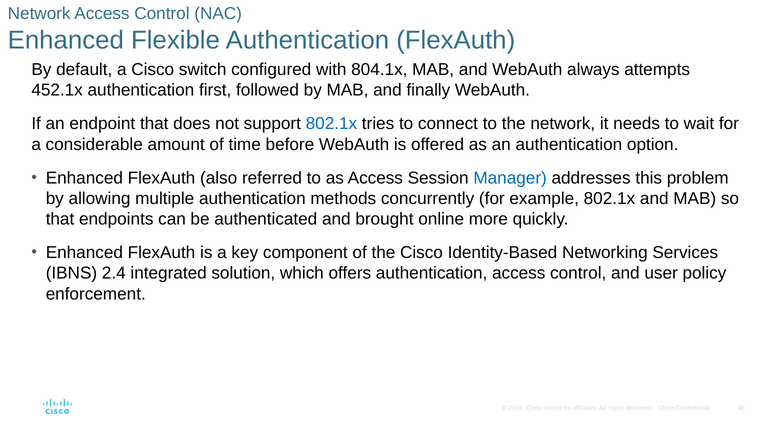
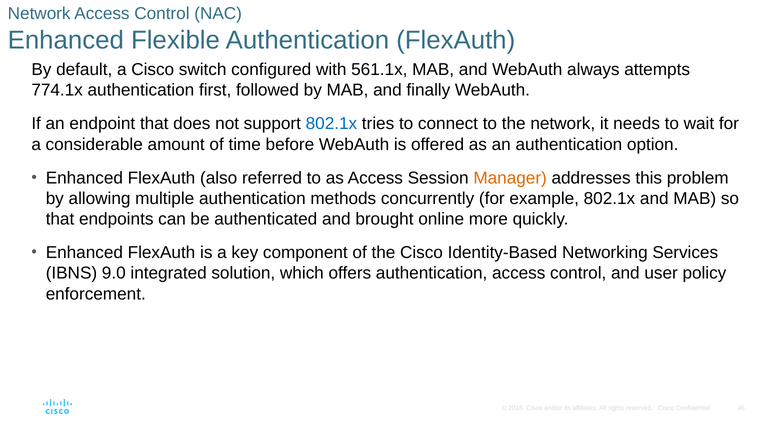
804.1x: 804.1x -> 561.1x (379, 70)
452.1x: 452.1x -> 774.1x (57, 90)
Manager colour: blue -> orange (510, 178)
2.4: 2.4 -> 9.0 (114, 274)
